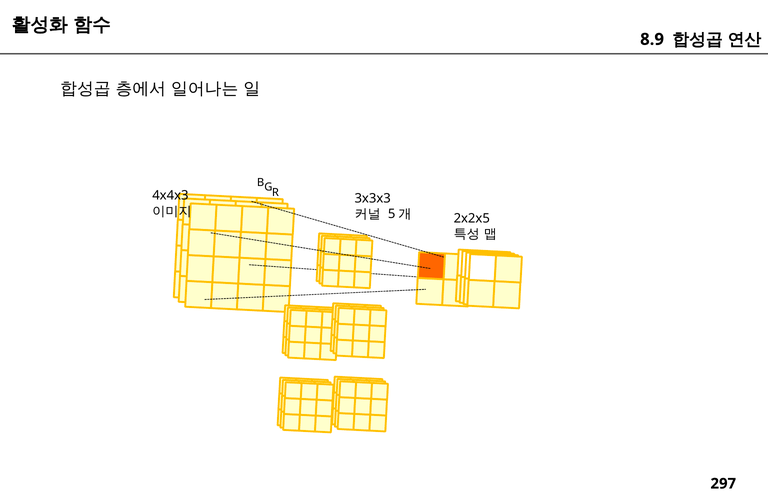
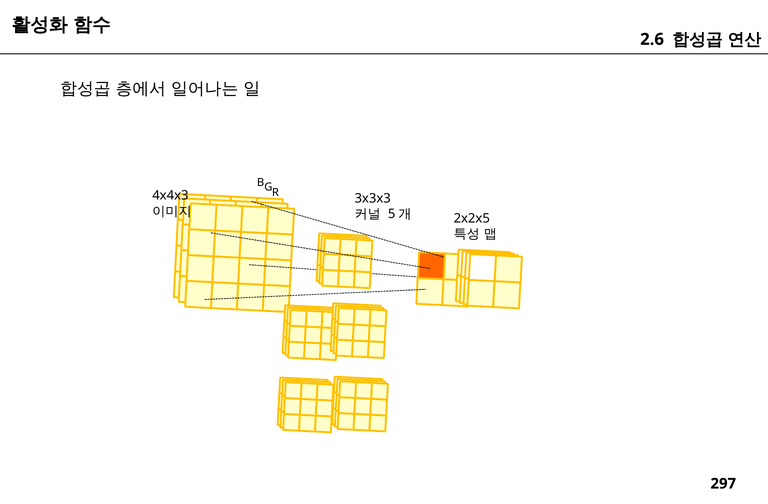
8.9: 8.9 -> 2.6 (652, 39)
